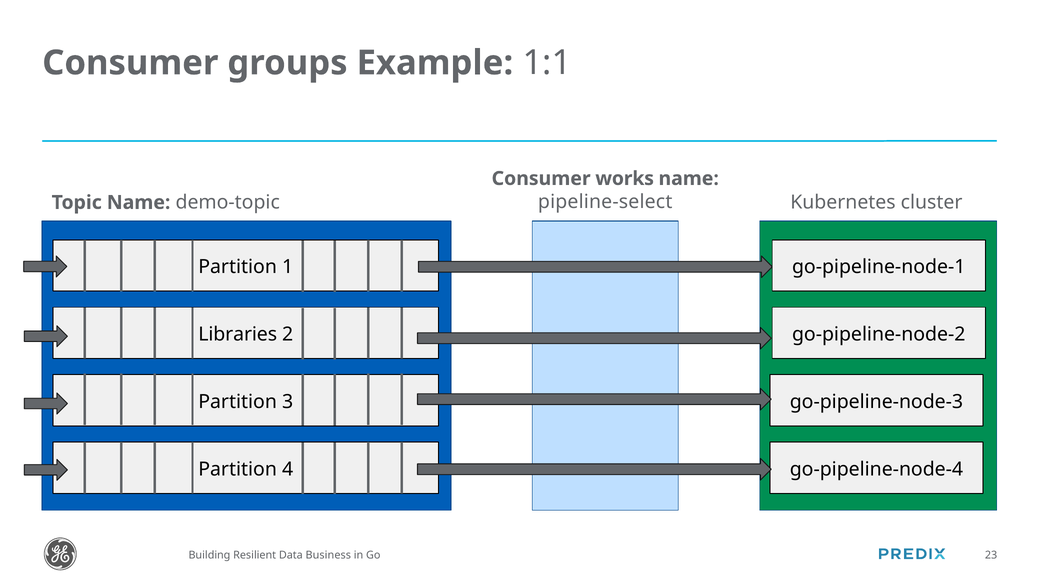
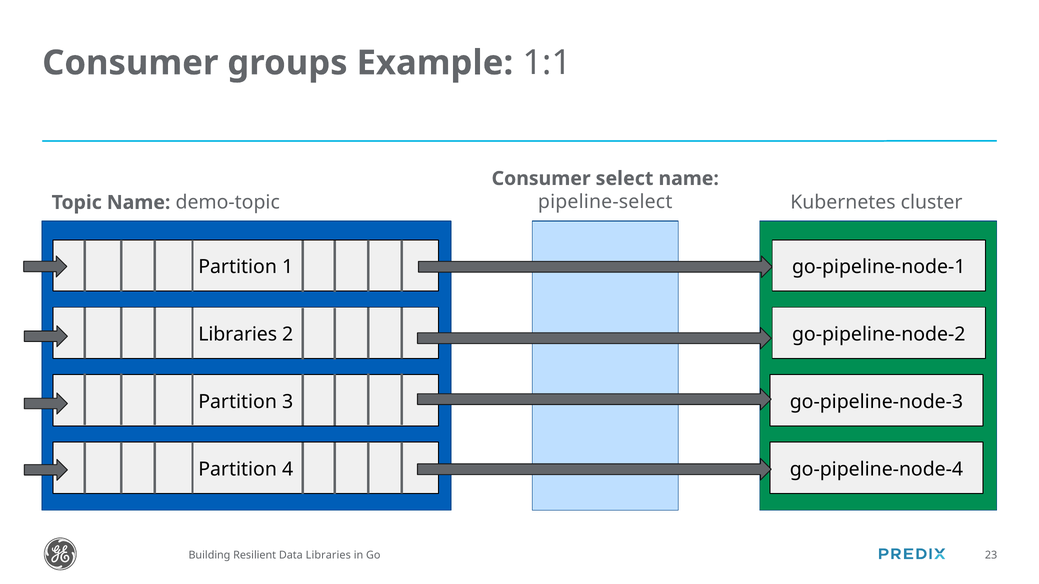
works: works -> select (625, 179)
Data Business: Business -> Libraries (328, 555)
